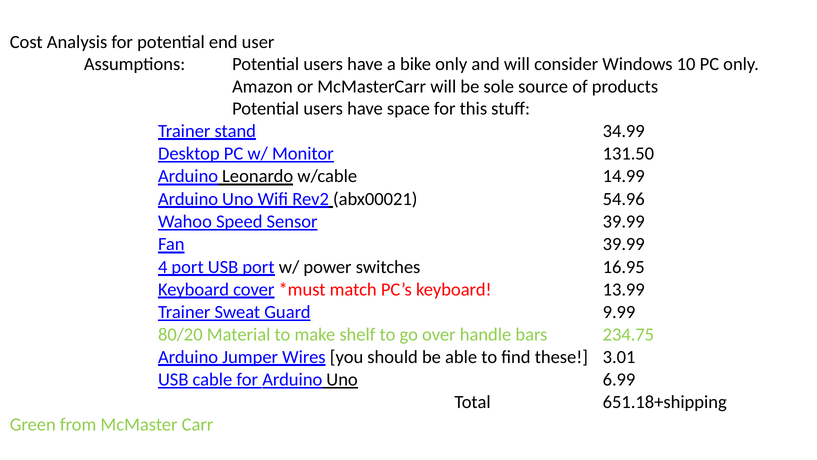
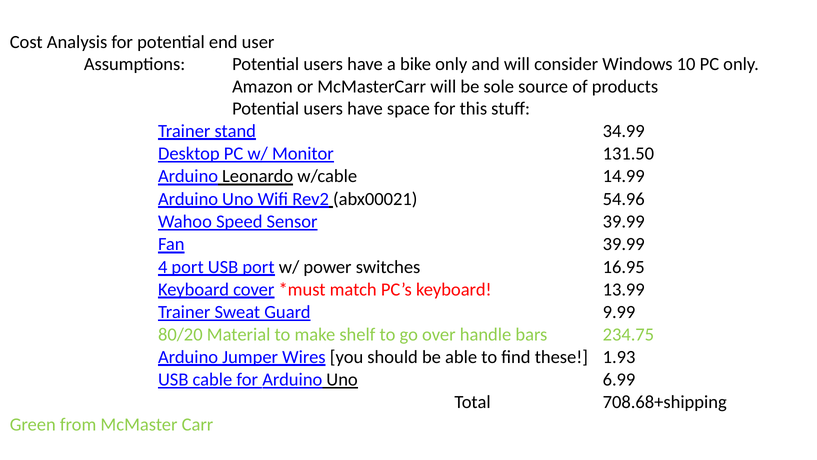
3.01: 3.01 -> 1.93 (619, 357)
651.18+shipping: 651.18+shipping -> 708.68+shipping (665, 402)
